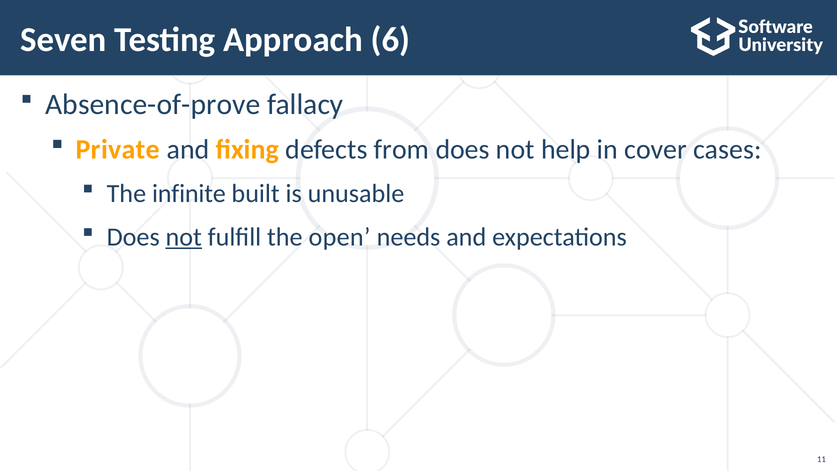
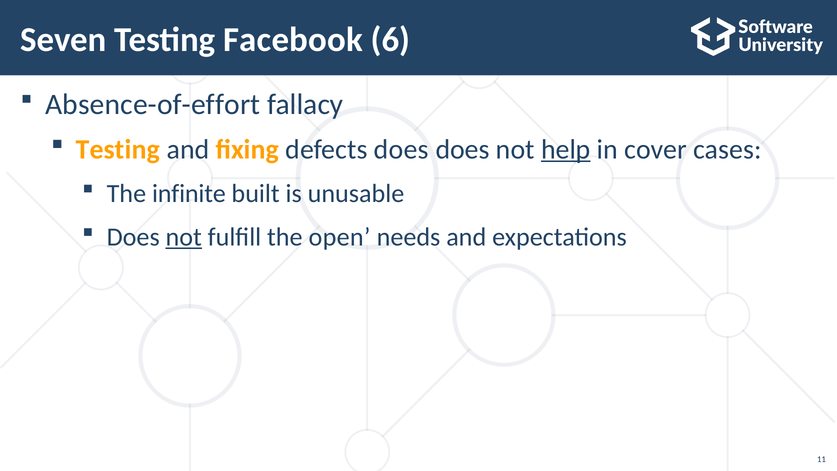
Approach: Approach -> Facebook (293, 40)
Absence-of-prove: Absence-of-prove -> Absence-of-effort (153, 104)
Private: Private -> Testing (118, 149)
defects from: from -> does (401, 149)
help underline: none -> present (566, 149)
